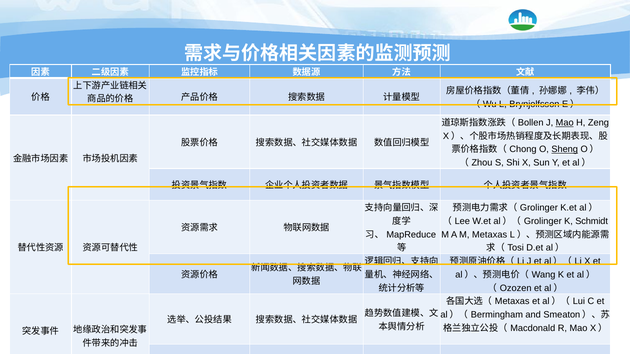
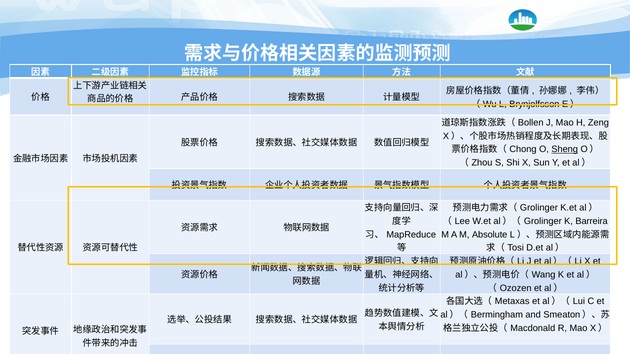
Mao underline: present -> none (565, 123)
Schmidt: Schmidt -> Barreira (592, 221)
M Metaxas: Metaxas -> Absolute (490, 235)
